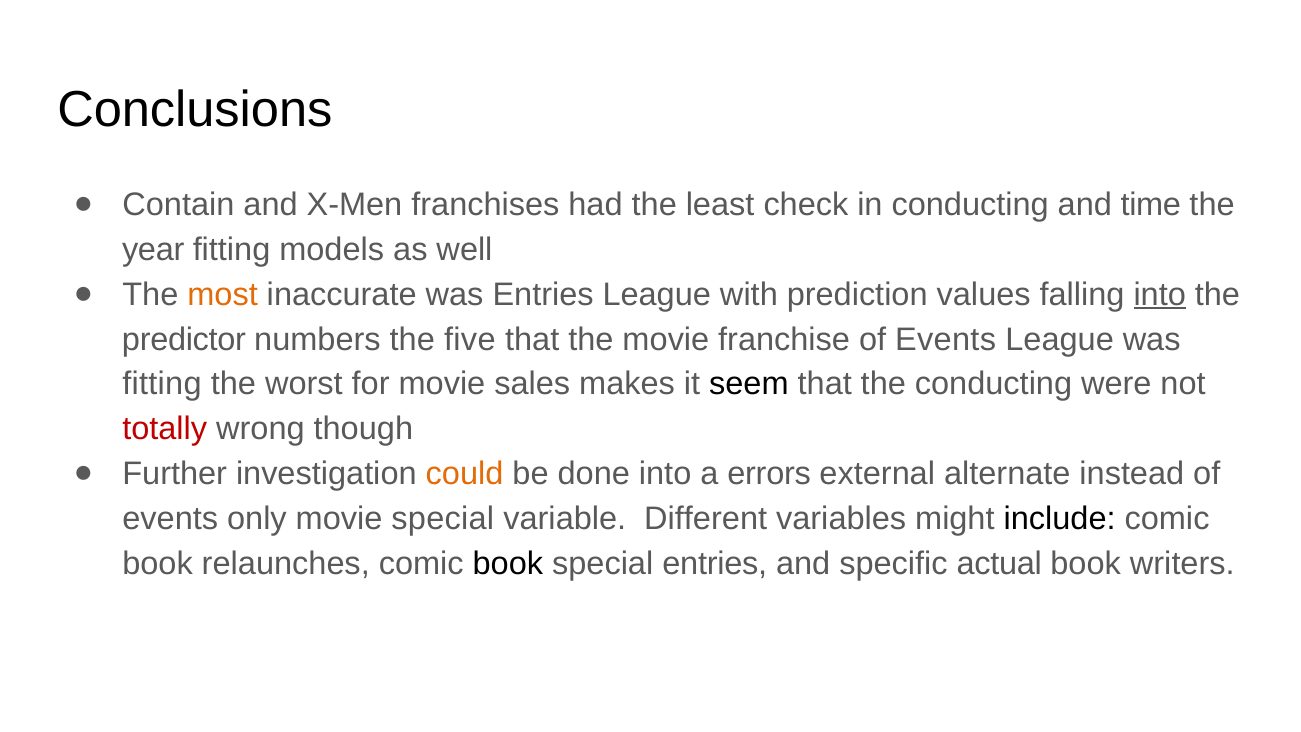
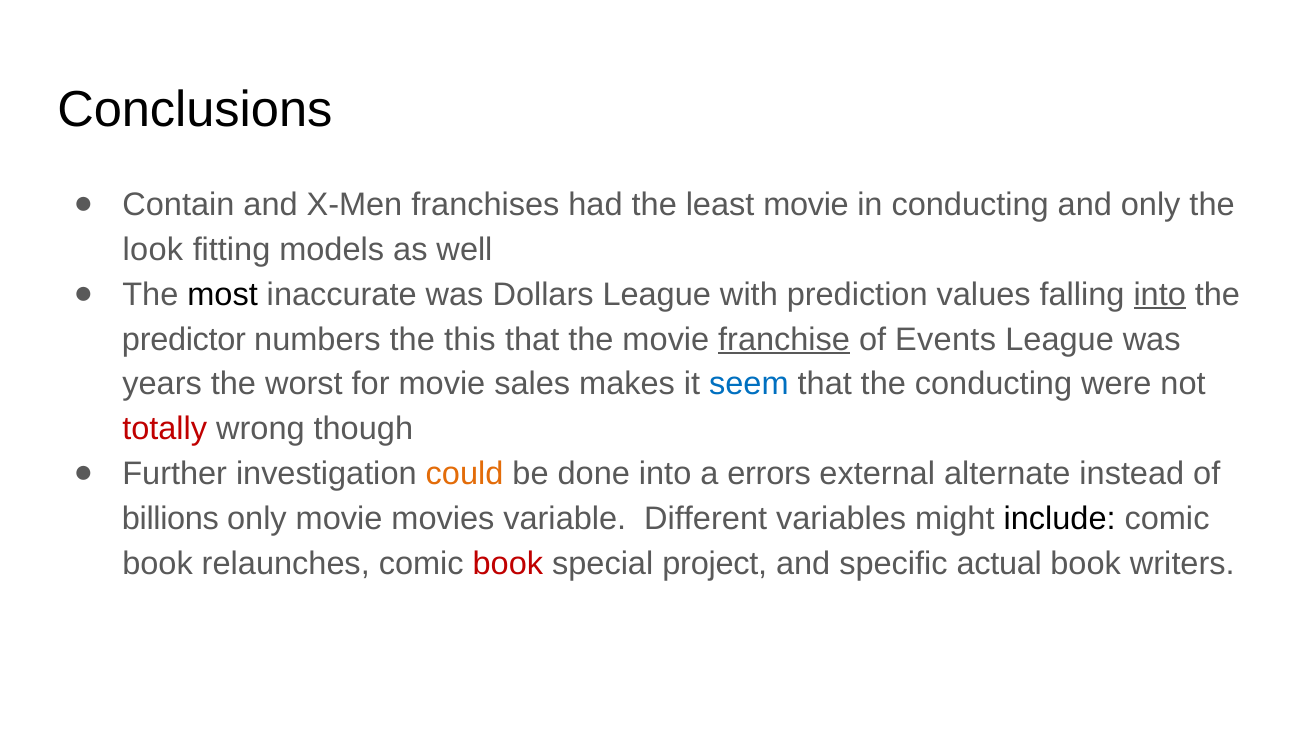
least check: check -> movie (806, 205)
and time: time -> only (1151, 205)
year: year -> look (153, 249)
most colour: orange -> black (223, 294)
was Entries: Entries -> Dollars (543, 294)
five: five -> this (470, 339)
franchise underline: none -> present (784, 339)
fitting: fitting -> years (162, 384)
seem colour: black -> blue (749, 384)
events: events -> billions (170, 519)
movie special: special -> movies (443, 519)
book colour: black -> red (508, 564)
special entries: entries -> project (715, 564)
